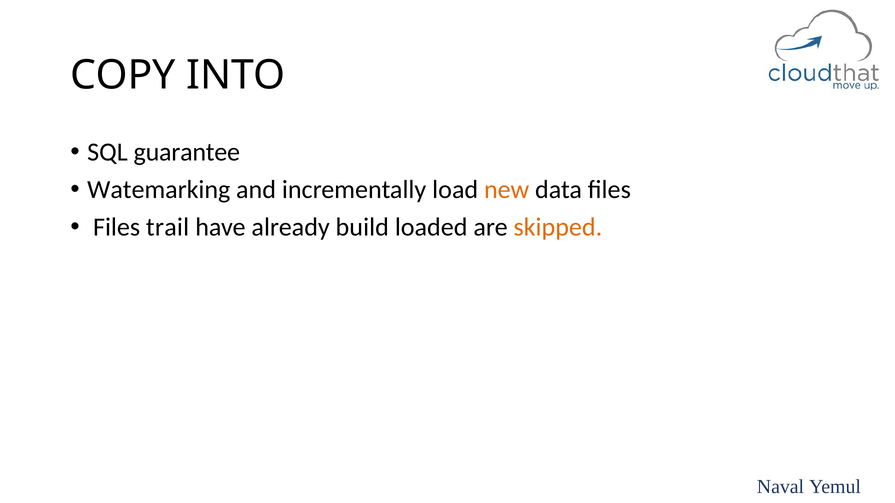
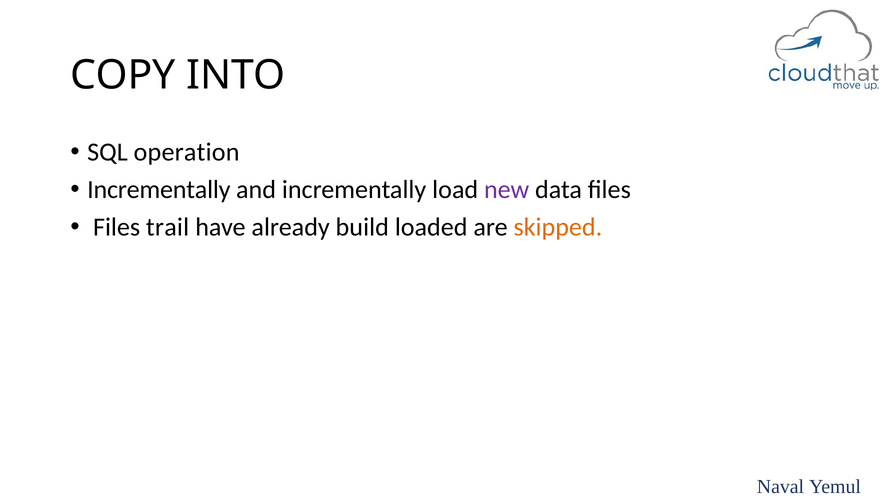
guarantee: guarantee -> operation (187, 152)
Watemarking: Watemarking -> Incrementally (159, 190)
new colour: orange -> purple (507, 190)
